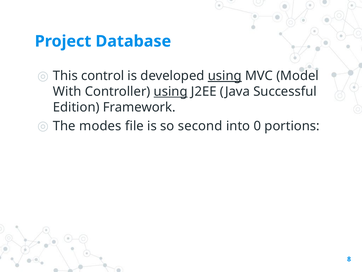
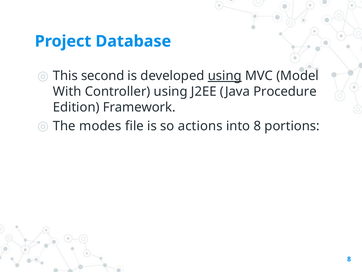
control: control -> second (103, 76)
using underline: present -> none (171, 91)
Successful: Successful -> Procedure (285, 91)
second: second -> actions (200, 126)
into 0: 0 -> 8 (257, 126)
